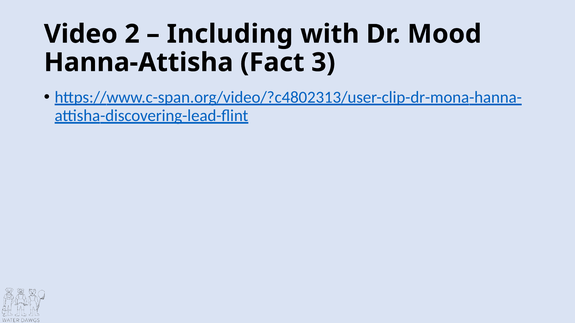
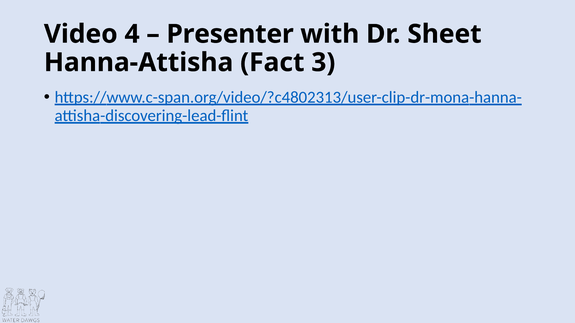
2: 2 -> 4 (132, 34)
Including: Including -> Presenter (230, 34)
Mood: Mood -> Sheet (444, 34)
